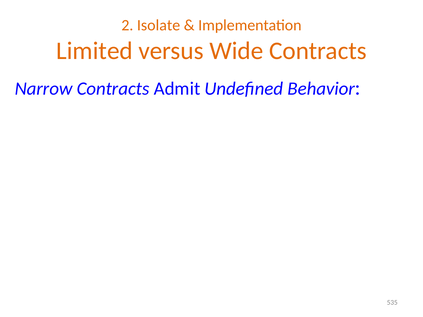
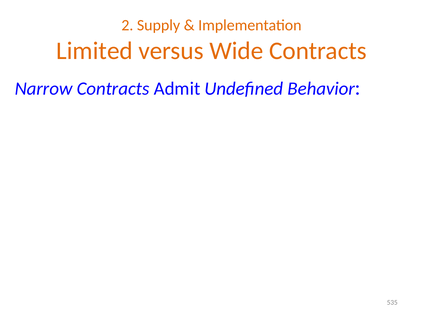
Isolate: Isolate -> Supply (159, 25)
